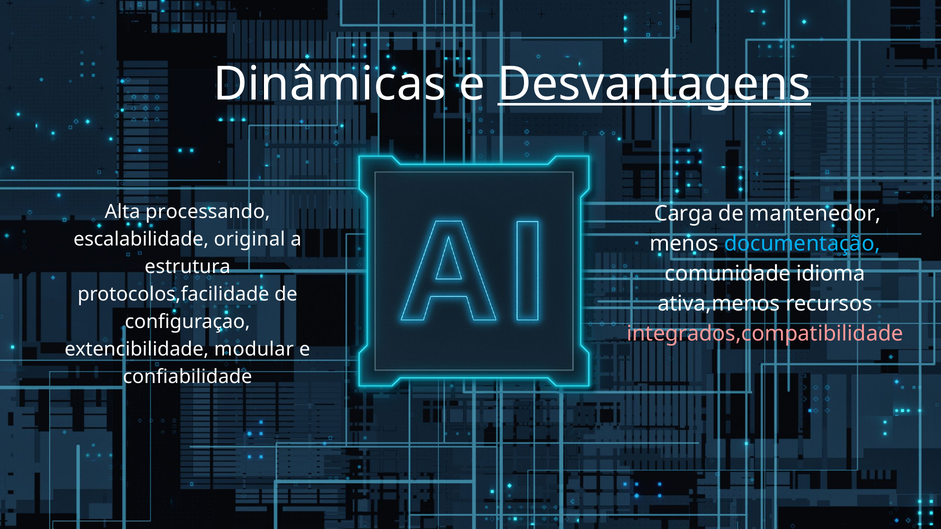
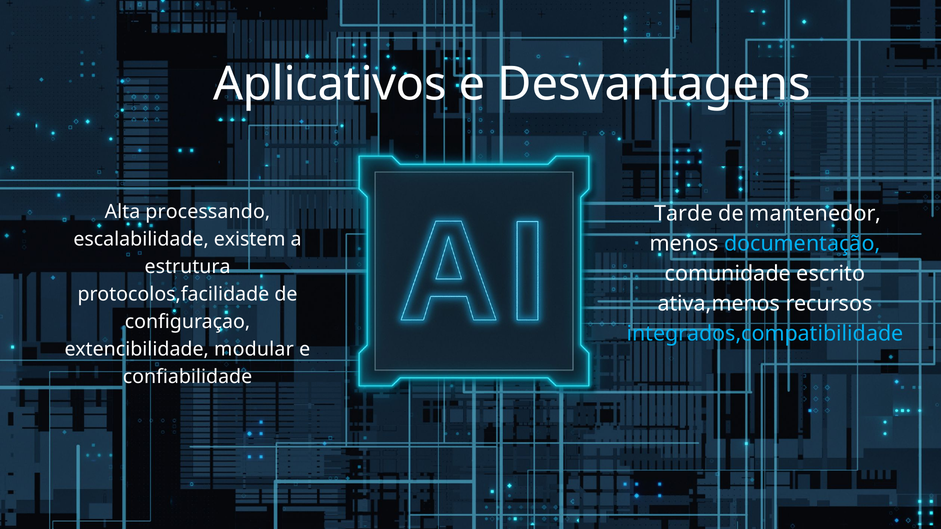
Dinâmicas: Dinâmicas -> Aplicativos (330, 84)
Desvantagens underline: present -> none (654, 84)
Carga: Carga -> Tarde (684, 214)
original: original -> existem (250, 240)
idioma: idioma -> escrito (831, 274)
integrados,compatibilidade colour: pink -> light blue (765, 334)
